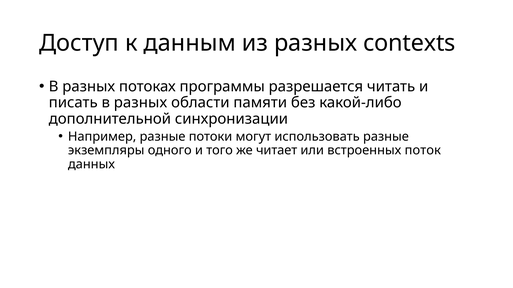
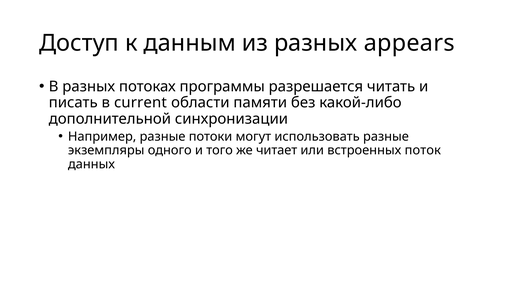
contexts: contexts -> appears (409, 43)
писать в разных: разных -> current (140, 103)
